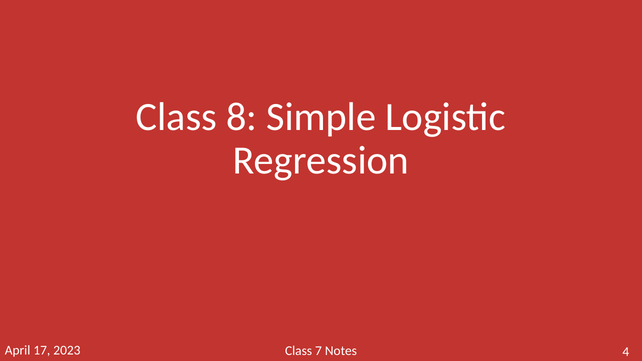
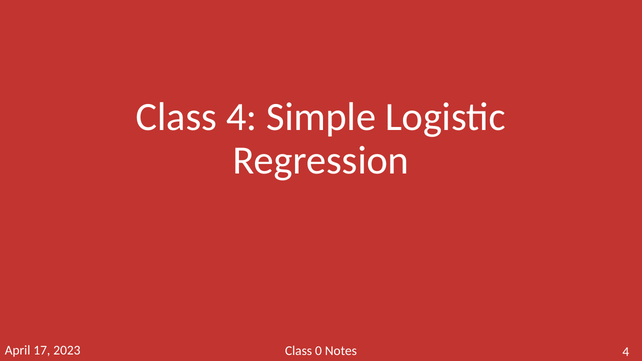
Class 8: 8 -> 4 (242, 117)
7: 7 -> 0 (319, 351)
